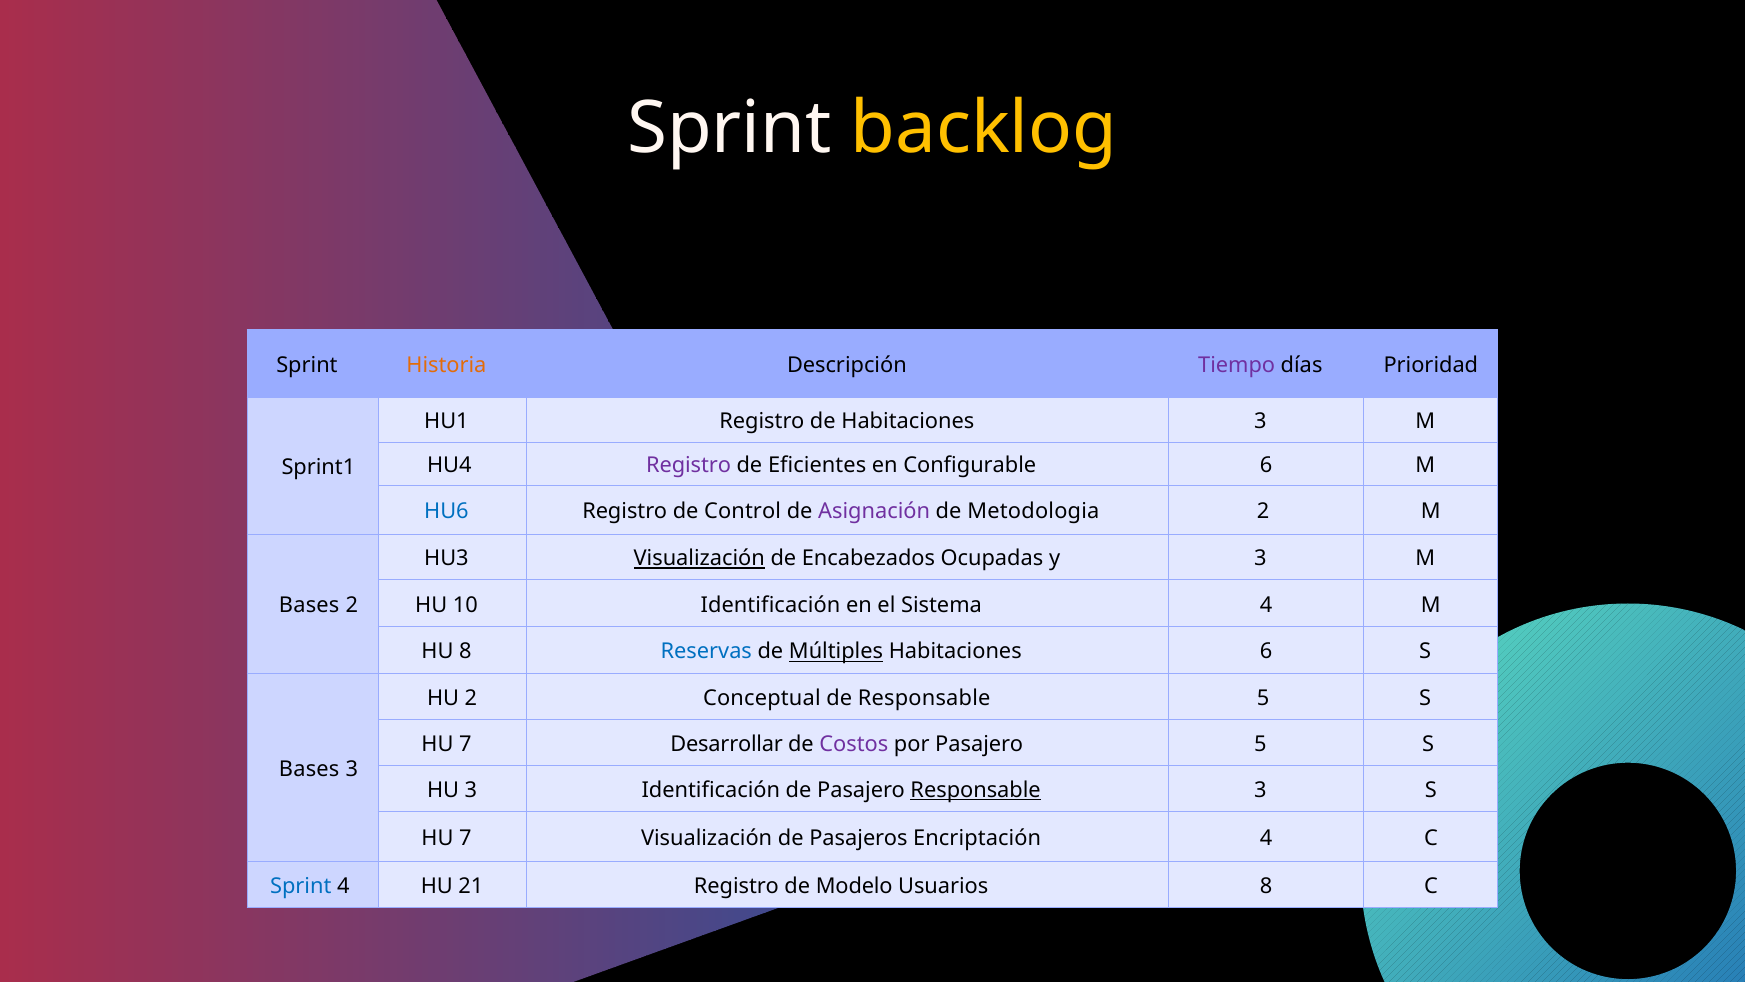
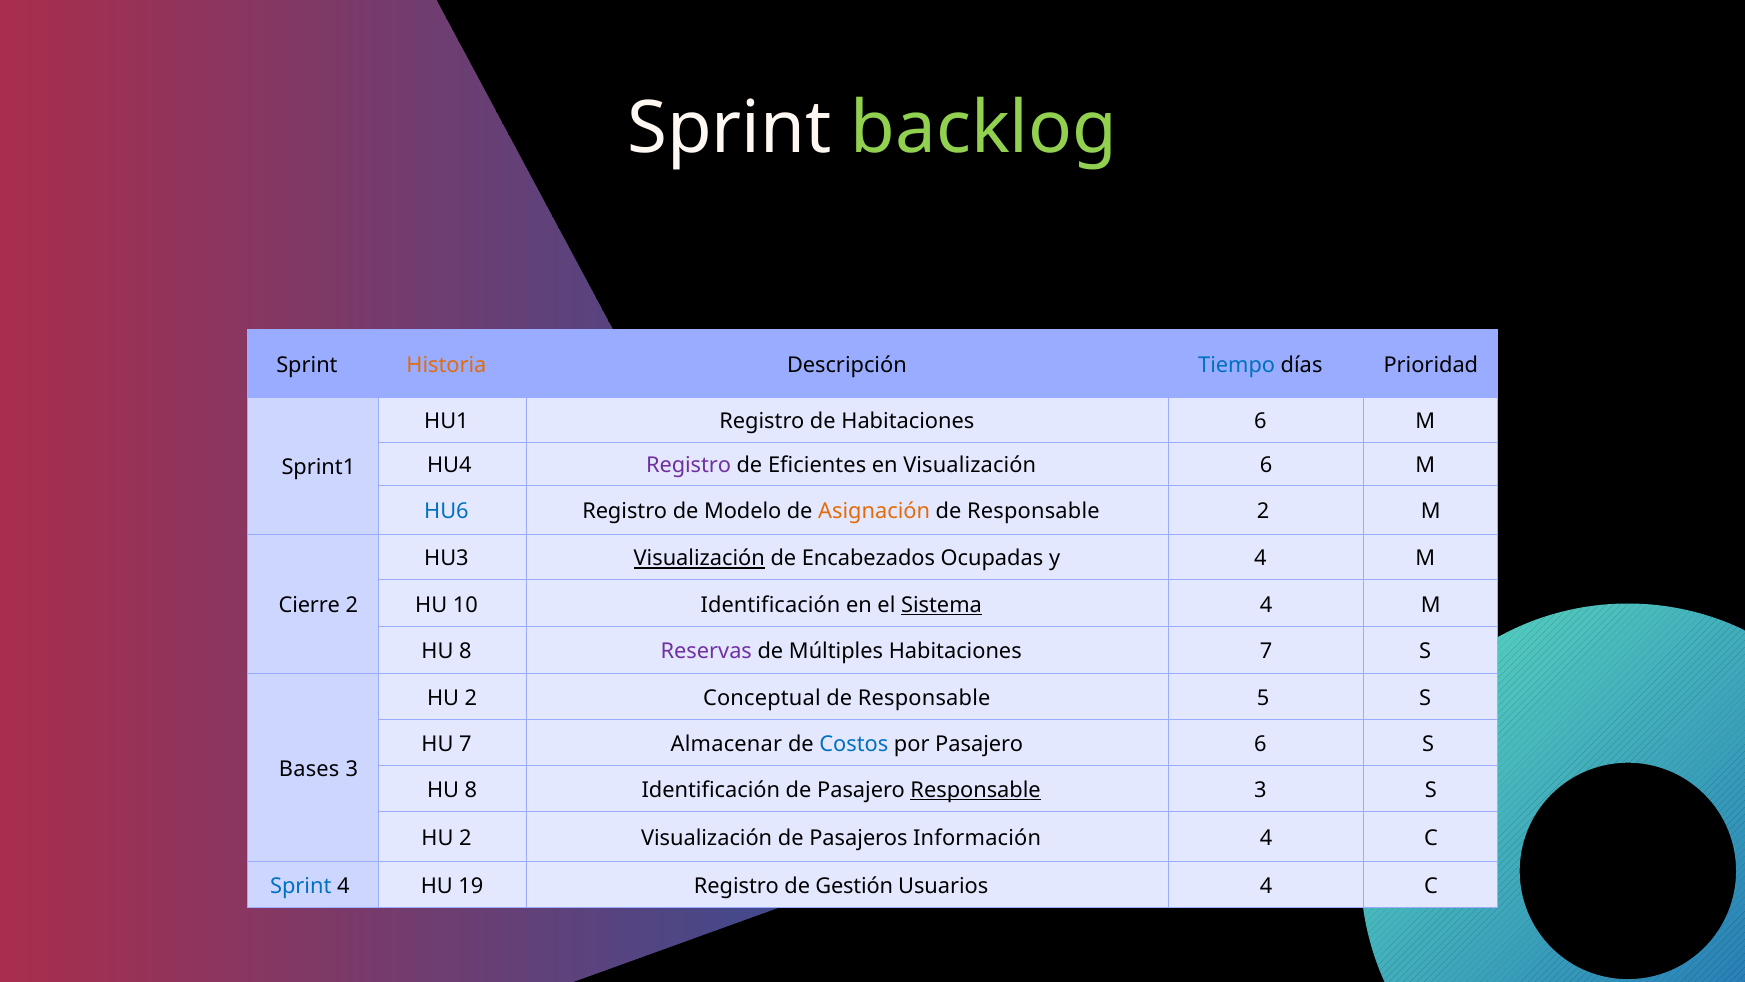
backlog colour: yellow -> light green (984, 128)
Tiempo colour: purple -> blue (1237, 365)
Habitaciones 3: 3 -> 6 (1260, 421)
en Configurable: Configurable -> Visualización (970, 465)
Control: Control -> Modelo (743, 511)
Asignación colour: purple -> orange (874, 511)
Metodologia: Metodologia -> Responsable (1033, 511)
y 3: 3 -> 4 (1260, 558)
Sistema underline: none -> present (941, 605)
Bases: Bases -> Cierre (309, 605)
Reservas colour: blue -> purple (706, 652)
Múltiples underline: present -> none (836, 652)
Habitaciones 6: 6 -> 7 (1266, 652)
Desarrollar: Desarrollar -> Almacenar (726, 744)
Costos colour: purple -> blue (854, 744)
Pasajero 5: 5 -> 6 (1260, 744)
3: 3 -> 8 (471, 790)
7: 7 -> 2 (465, 837)
Encriptación: Encriptación -> Información (977, 837)
21: 21 -> 19 (471, 886)
Modelo: Modelo -> Gestión (854, 886)
Usuarios 8: 8 -> 4 (1266, 886)
